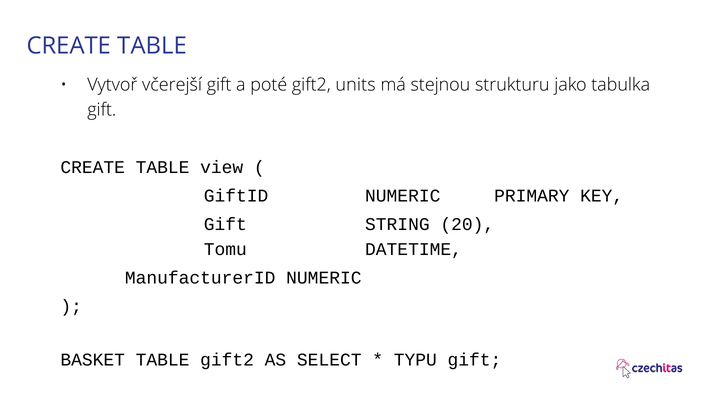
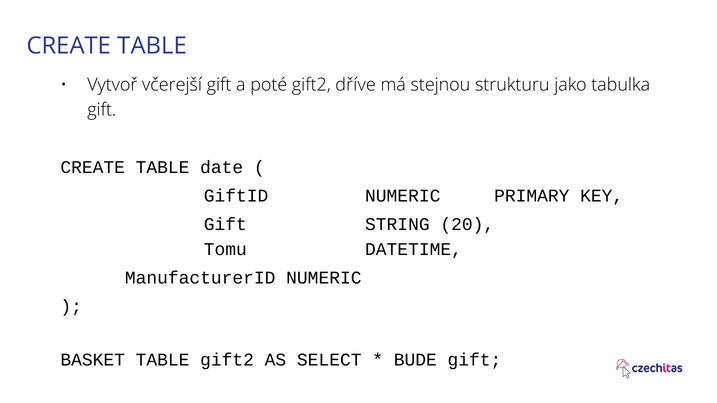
units: units -> dříve (356, 85)
view: view -> date (222, 167)
TYPU: TYPU -> BUDE (415, 360)
